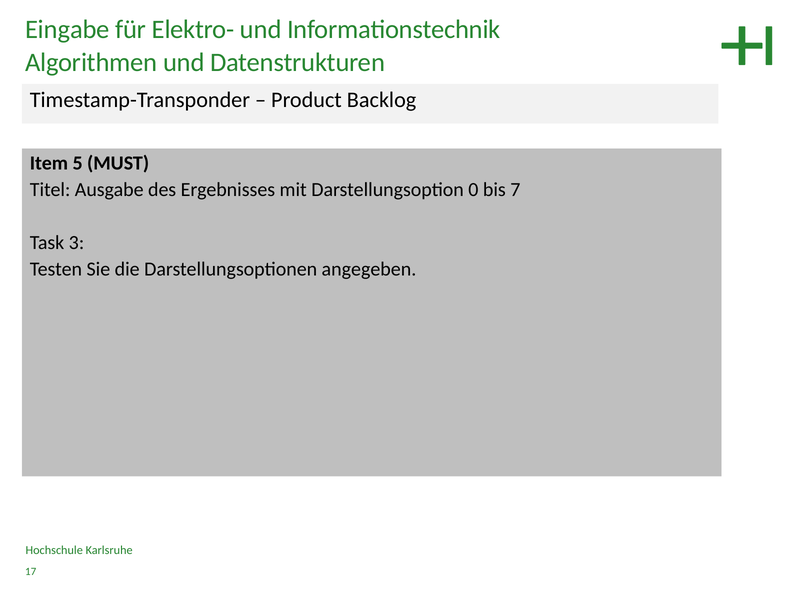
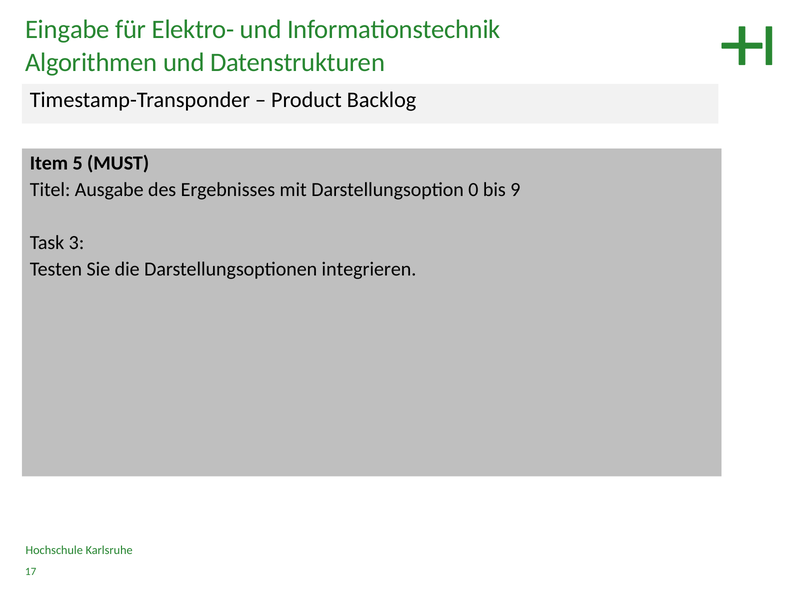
7: 7 -> 9 (515, 190)
angegeben: angegeben -> integrieren (369, 269)
